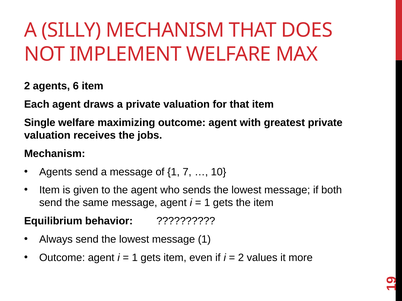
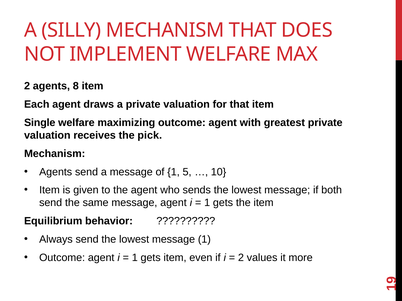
6: 6 -> 8 (76, 86)
jobs: jobs -> pick (150, 136)
7: 7 -> 5 (187, 172)
